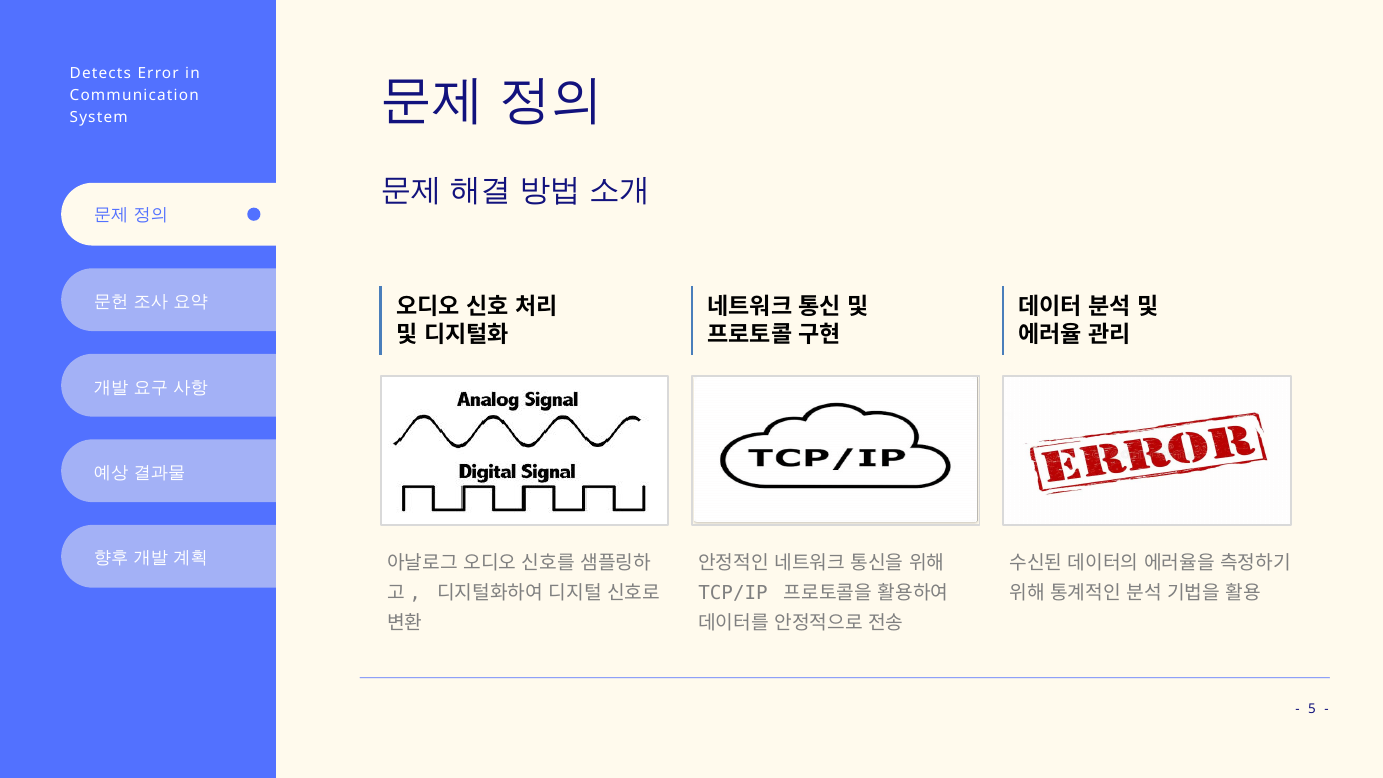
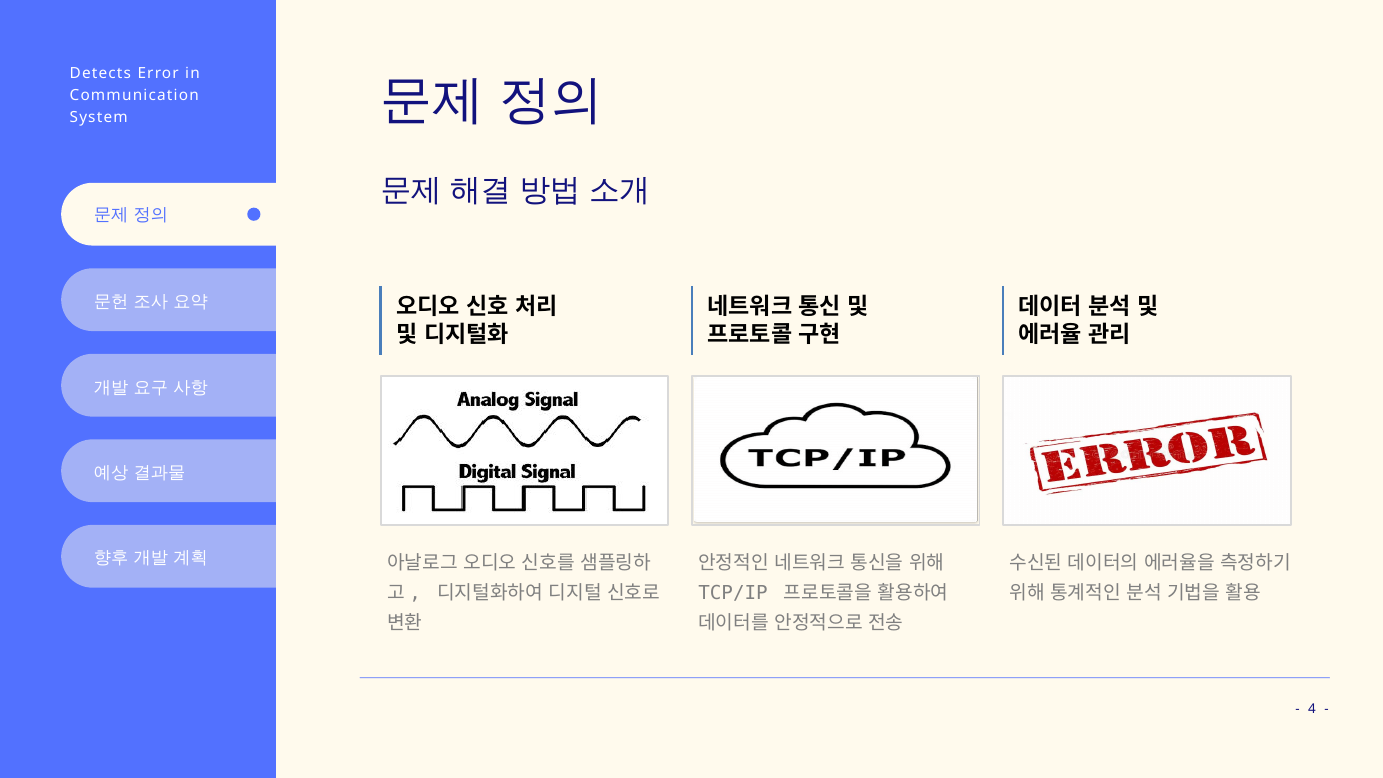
5: 5 -> 4 (1312, 709)
